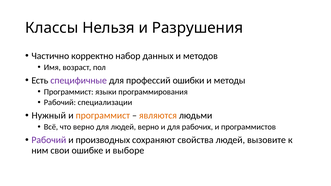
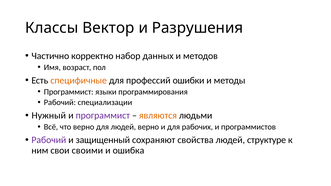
Нельзя: Нельзя -> Вектор (108, 28)
специфичные colour: purple -> orange (79, 80)
программист colour: orange -> purple (103, 116)
производных: производных -> защищенный (103, 140)
вызовите: вызовите -> структуре (267, 140)
ошибке: ошибке -> своими (87, 151)
выборе: выборе -> ошибка (128, 151)
